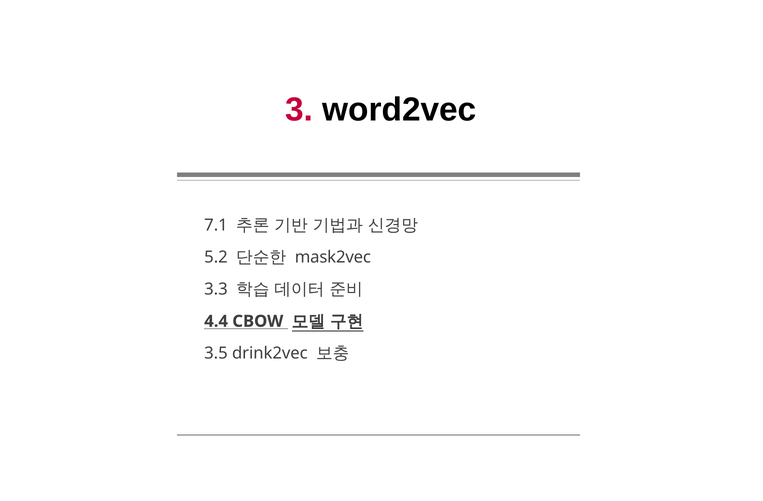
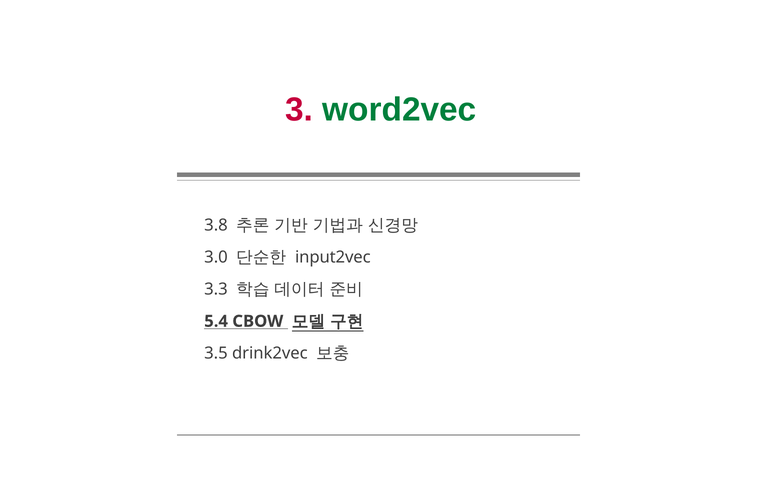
word2vec colour: black -> green (399, 110)
7.1: 7.1 -> 3.8 (216, 226)
5.2: 5.2 -> 3.0 (216, 257)
mask2vec: mask2vec -> input2vec (333, 257)
4.4: 4.4 -> 5.4 (216, 321)
